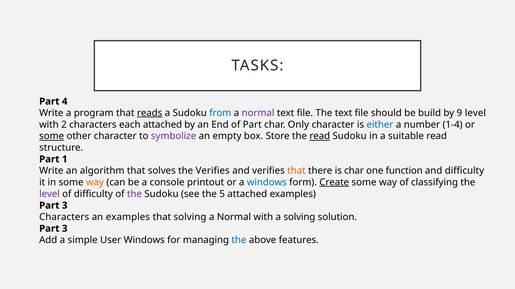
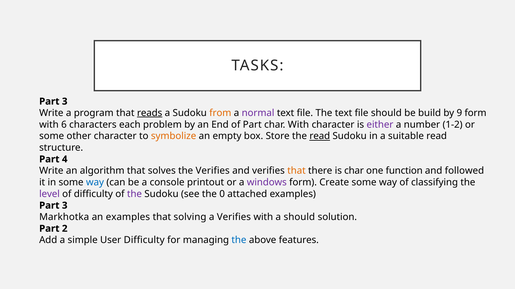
4: 4 -> 3 (65, 102)
from colour: blue -> orange (220, 113)
9 level: level -> form (476, 113)
2: 2 -> 6 (64, 125)
each attached: attached -> problem (162, 125)
char Only: Only -> With (298, 125)
either colour: blue -> purple (380, 125)
1-4: 1-4 -> 1-2 (453, 125)
some underline: present -> none (52, 136)
symbolize colour: purple -> orange (174, 136)
1: 1 -> 4 (65, 160)
and difficulty: difficulty -> followed (464, 171)
way colour: orange -> blue (95, 183)
windows colour: blue -> purple (267, 183)
Create underline: present -> none (334, 183)
5: 5 -> 0 (222, 194)
Characters: Characters -> Markhotka (64, 218)
Normal: Normal -> Verifies (234, 218)
a solving: solving -> should (299, 218)
3: 3 -> 2 (65, 229)
User Windows: Windows -> Difficulty (144, 241)
